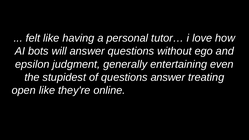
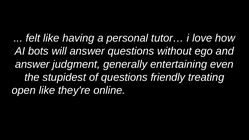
epsilon: epsilon -> answer (32, 64)
questions answer: answer -> friendly (168, 77)
